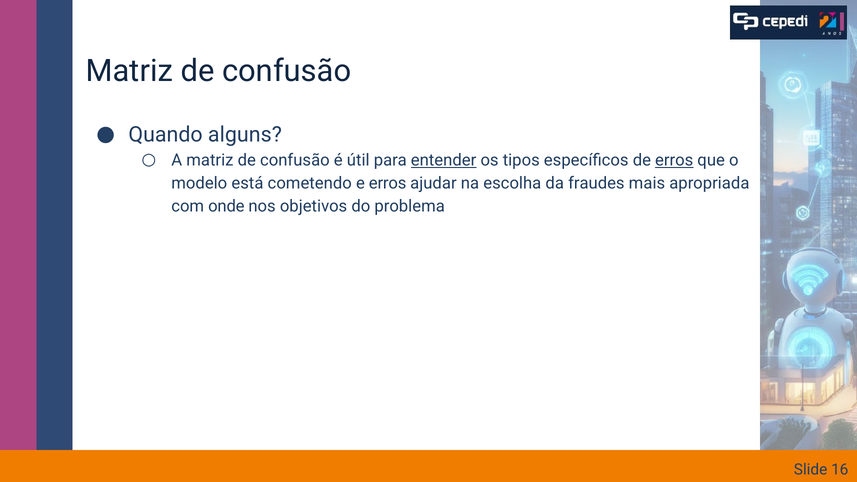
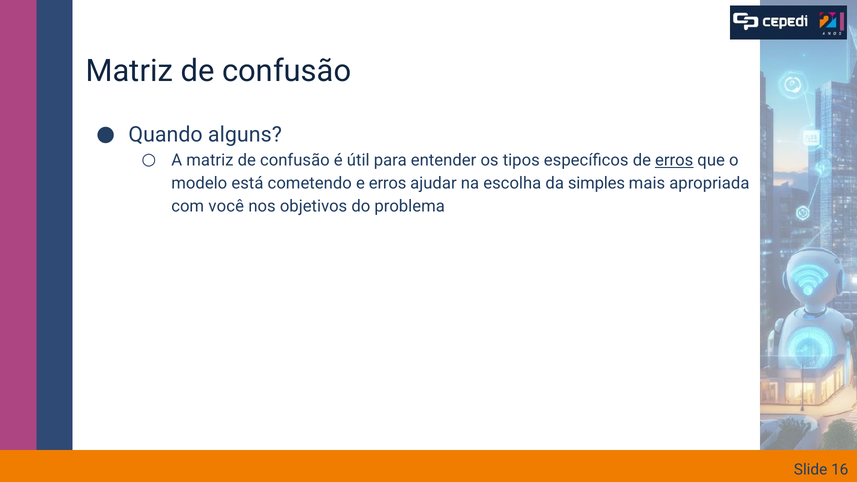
entender underline: present -> none (444, 160)
fraudes: fraudes -> simples (596, 183)
onde: onde -> você (226, 206)
